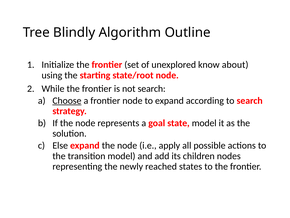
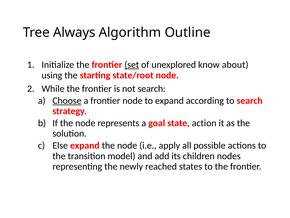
Blindly: Blindly -> Always (74, 33)
set underline: none -> present (132, 65)
state model: model -> action (204, 123)
